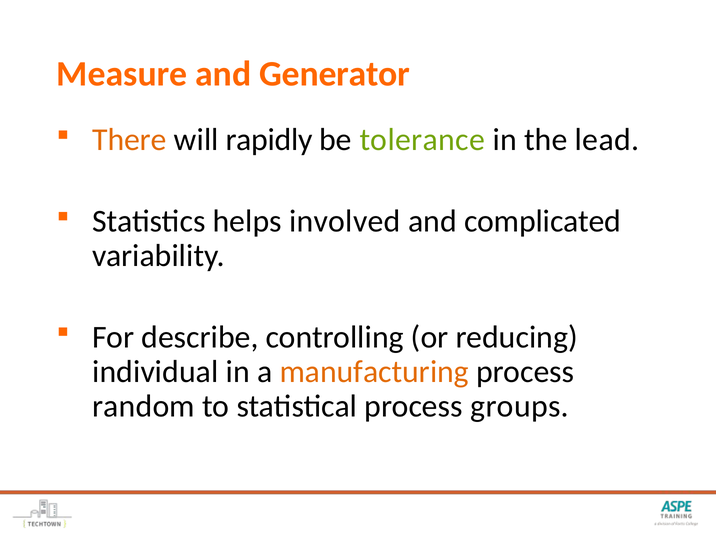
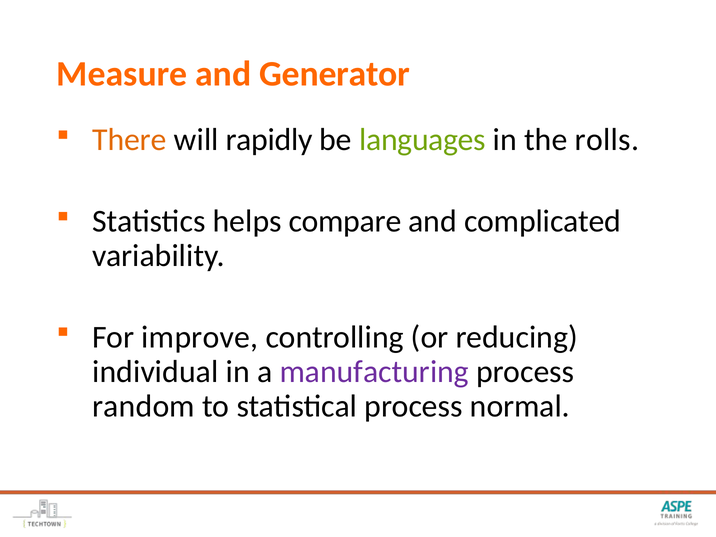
tolerance: tolerance -> languages (423, 140)
lead: lead -> rolls (607, 140)
involved: involved -> compare (345, 221)
describe: describe -> improve (200, 337)
manufacturing colour: orange -> purple (374, 372)
groups: groups -> normal (520, 406)
